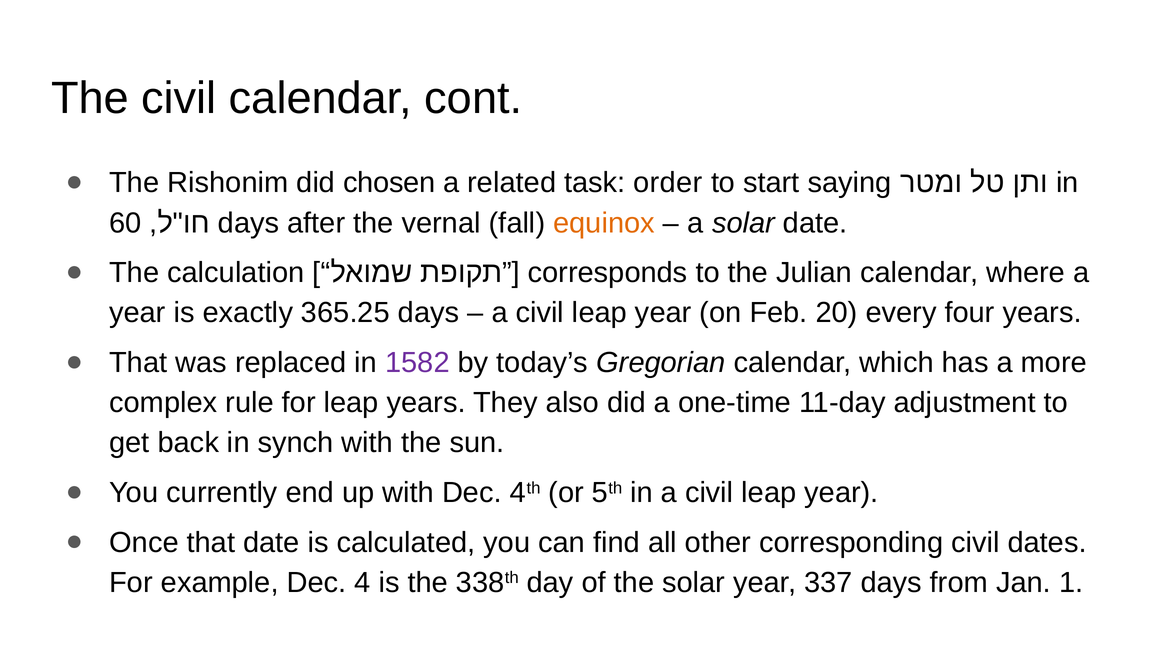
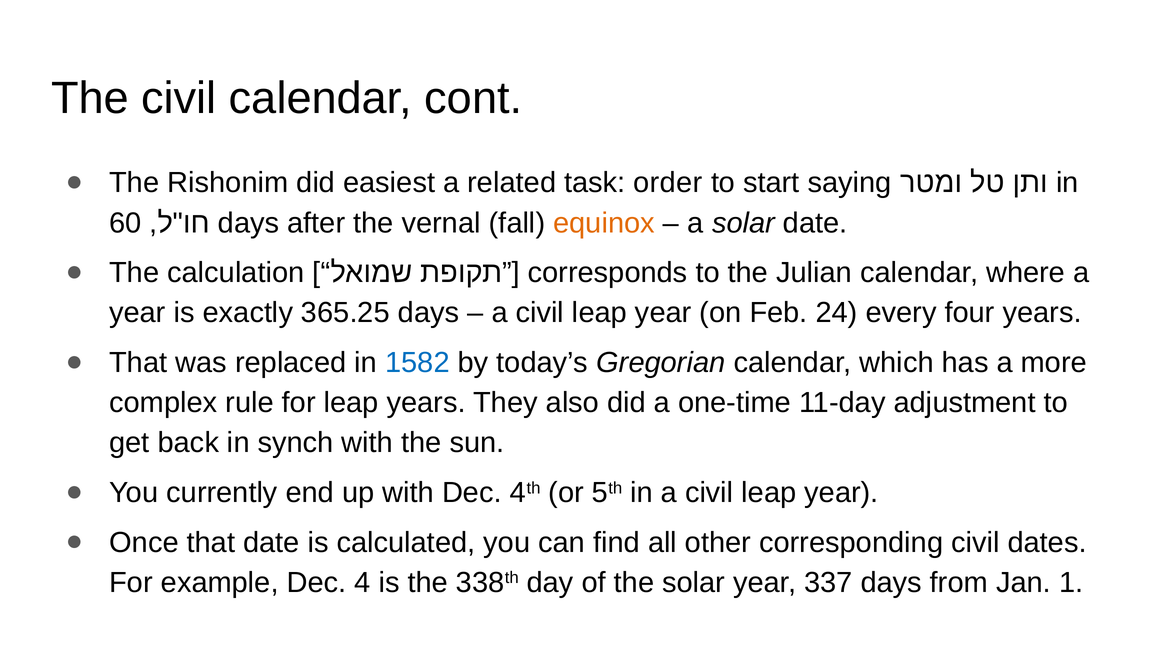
chosen: chosen -> easiest (389, 183)
20: 20 -> 24 (837, 313)
1582 colour: purple -> blue (417, 362)
